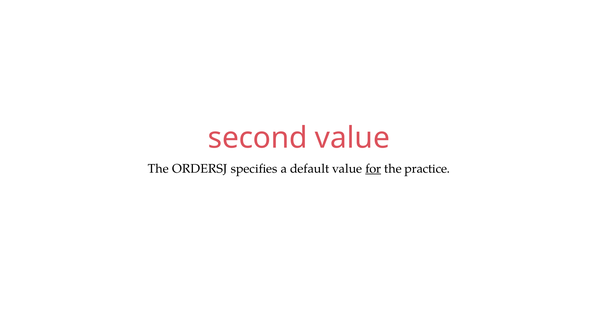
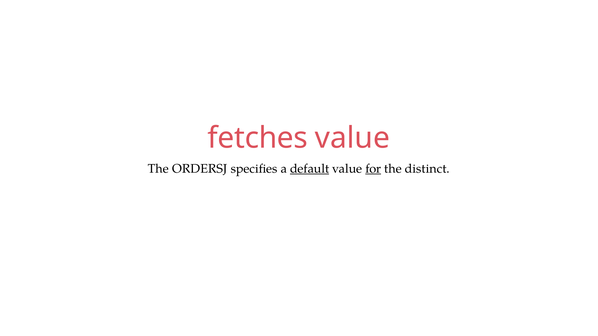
second: second -> fetches (258, 138)
default underline: none -> present (310, 169)
practice: practice -> distinct (427, 169)
